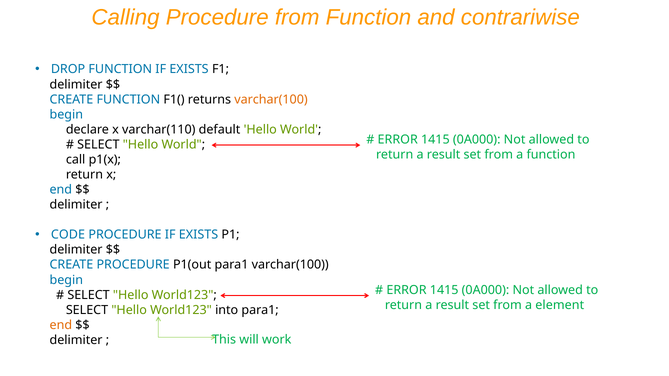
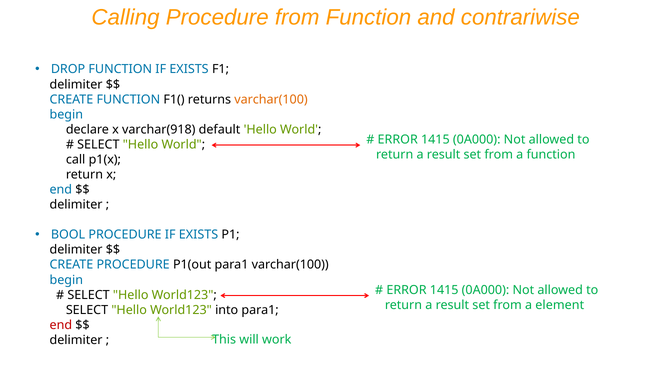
varchar(110: varchar(110 -> varchar(918 (159, 130)
CODE: CODE -> BOOL (68, 235)
end colour: orange -> red (61, 325)
